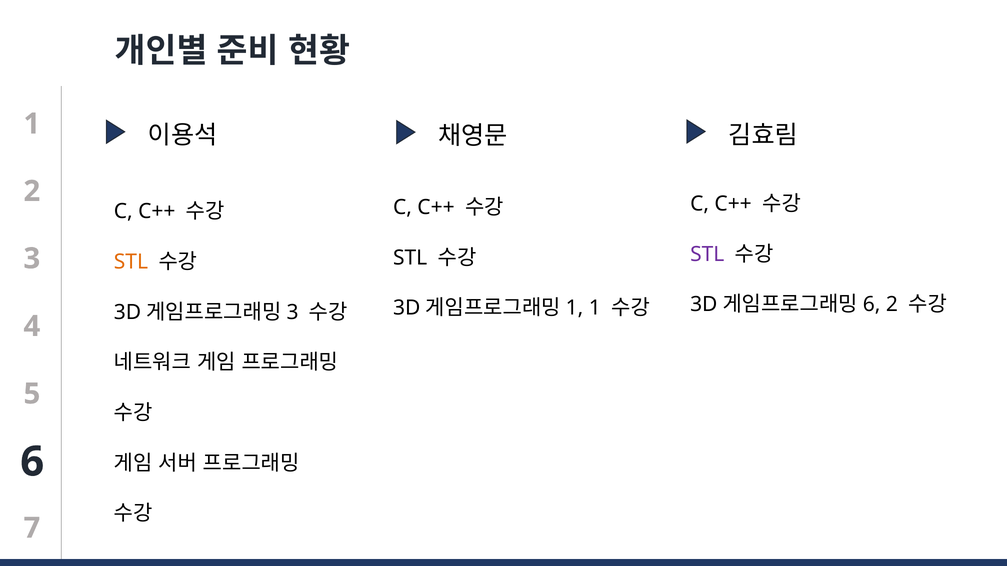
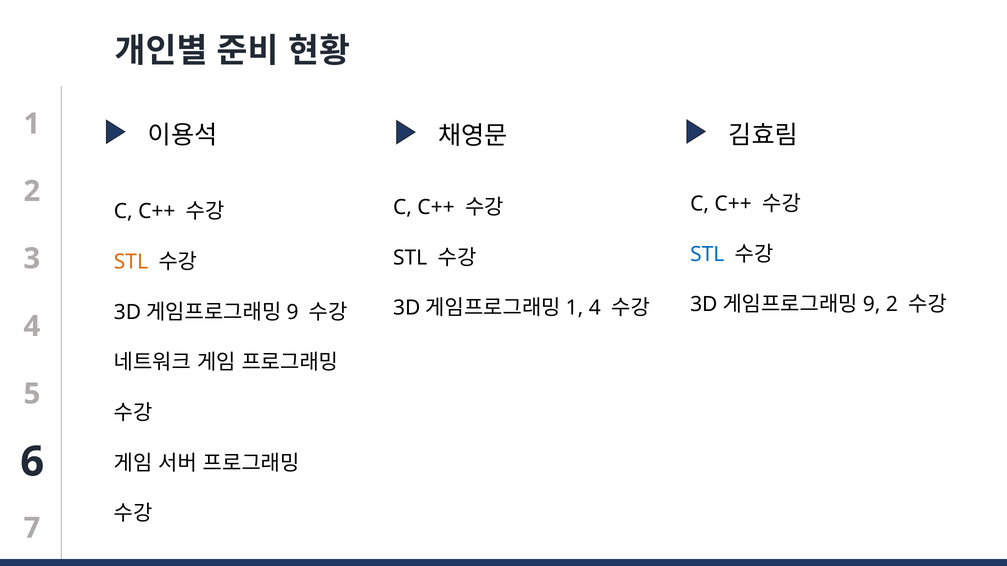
STL colour: purple -> blue (707, 254)
6: 6 -> 9 (872, 305)
1 1: 1 -> 4 (595, 308)
3: 3 -> 9 (293, 312)
